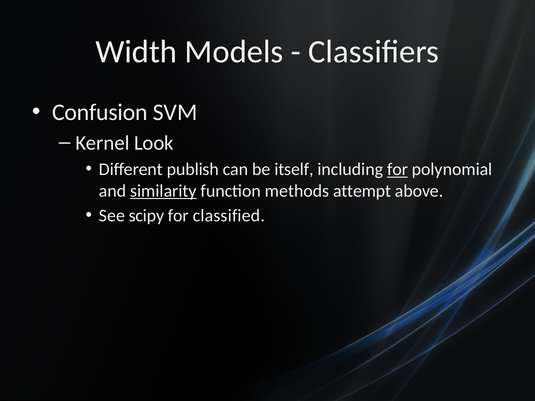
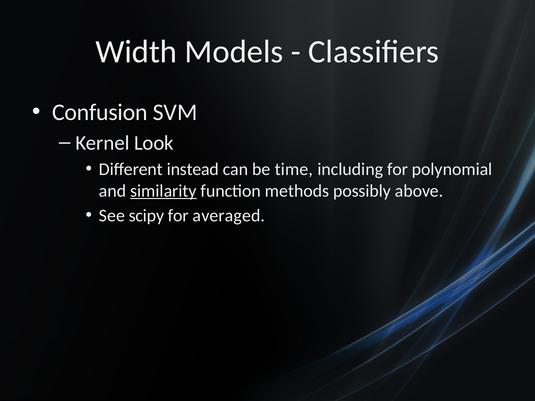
publish: publish -> instead (193, 170)
itself: itself -> time (294, 170)
for underline: present -> none (397, 170)
attempt: attempt -> possibly (362, 191)
classified: classified -> averaged (229, 216)
